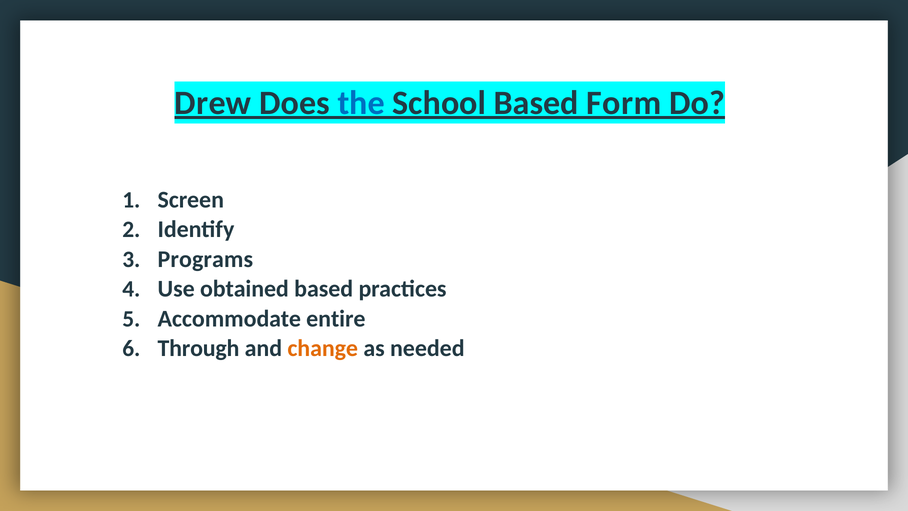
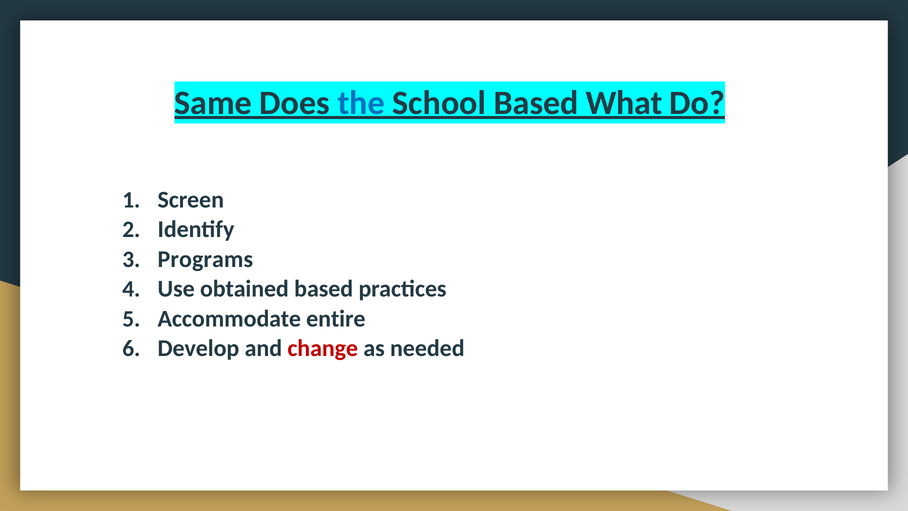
Drew: Drew -> Same (213, 103)
Form: Form -> What (624, 103)
Through: Through -> Develop (198, 348)
change colour: orange -> red (323, 348)
